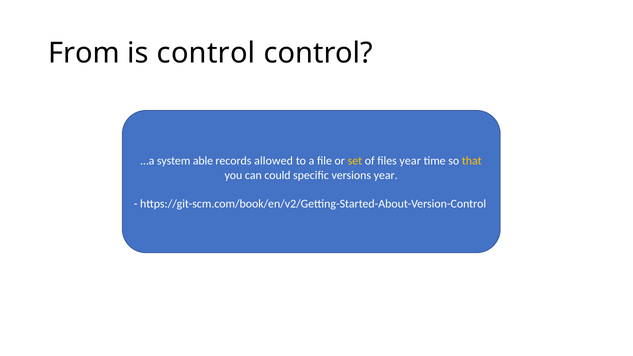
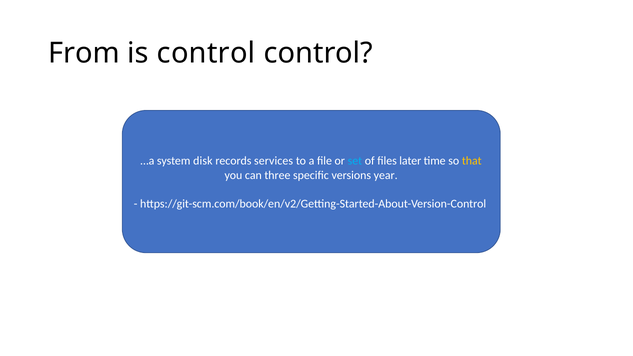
able: able -> disk (203, 161)
allowed: allowed -> services (274, 161)
set colour: yellow -> light blue (355, 161)
files year: year -> later (410, 161)
could: could -> three (277, 175)
